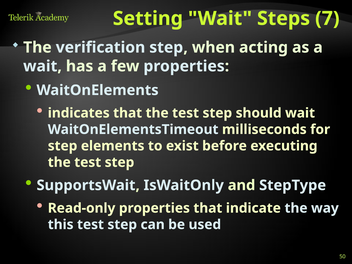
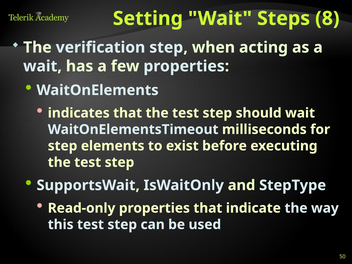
7: 7 -> 8 (327, 18)
